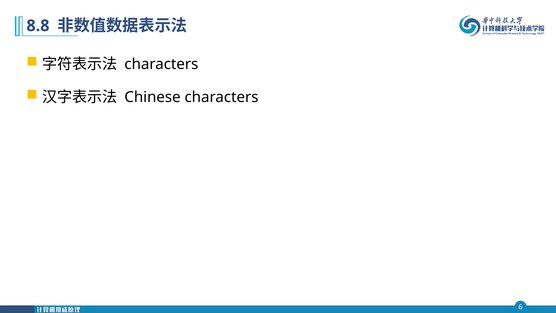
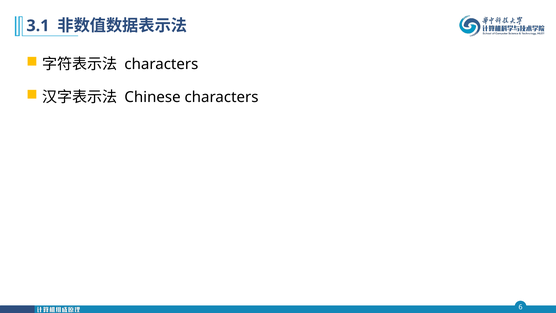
8.8: 8.8 -> 3.1 (38, 26)
